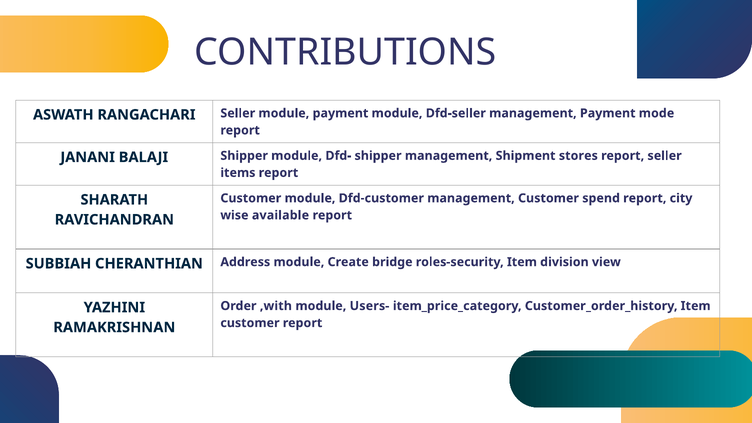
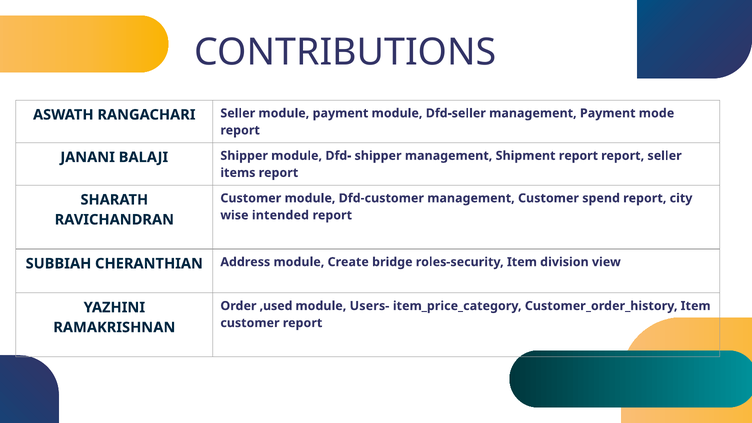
Shipment stores: stores -> report (578, 156)
available: available -> intended (280, 215)
,with: ,with -> ,used (276, 306)
